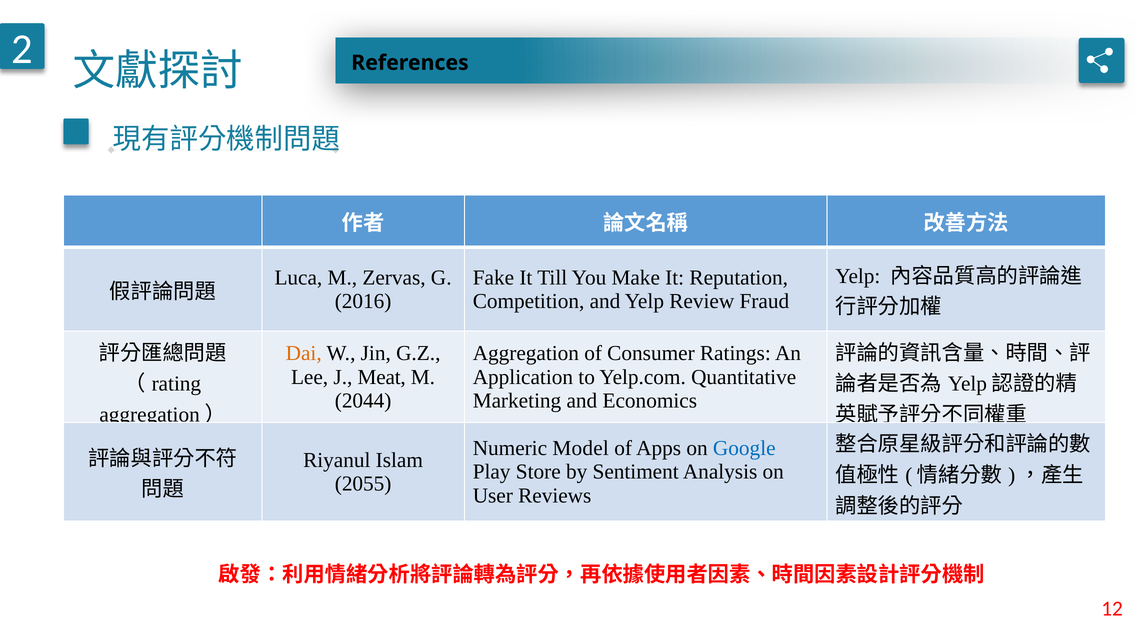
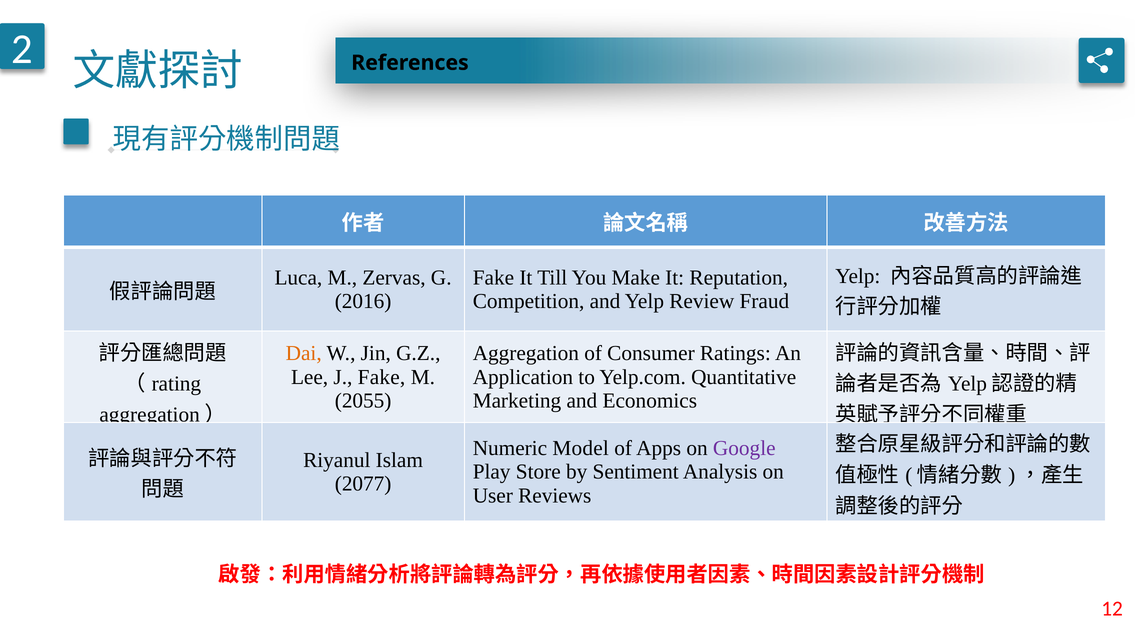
J Meat: Meat -> Fake (381, 377)
2044: 2044 -> 2055 (363, 400)
Google colour: blue -> purple (744, 448)
2055: 2055 -> 2077 (363, 483)
